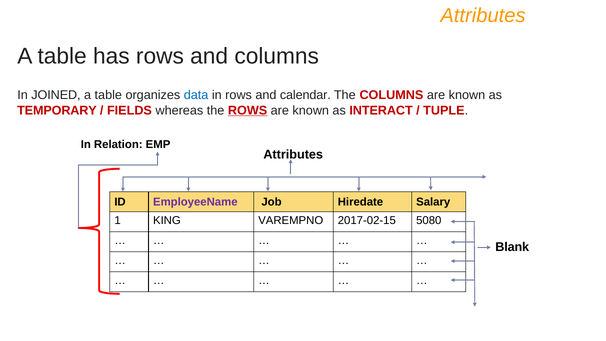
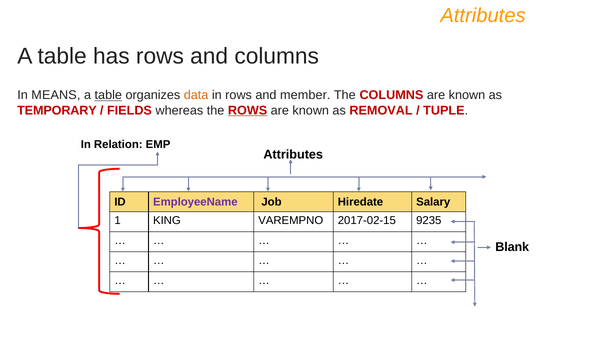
JOINED: JOINED -> MEANS (56, 95)
table underline: none -> present (108, 95)
data colour: blue -> orange (196, 95)
calendar: calendar -> member (305, 95)
INTERACT: INTERACT -> REMOVAL (381, 110)
5080: 5080 -> 9235 (429, 221)
